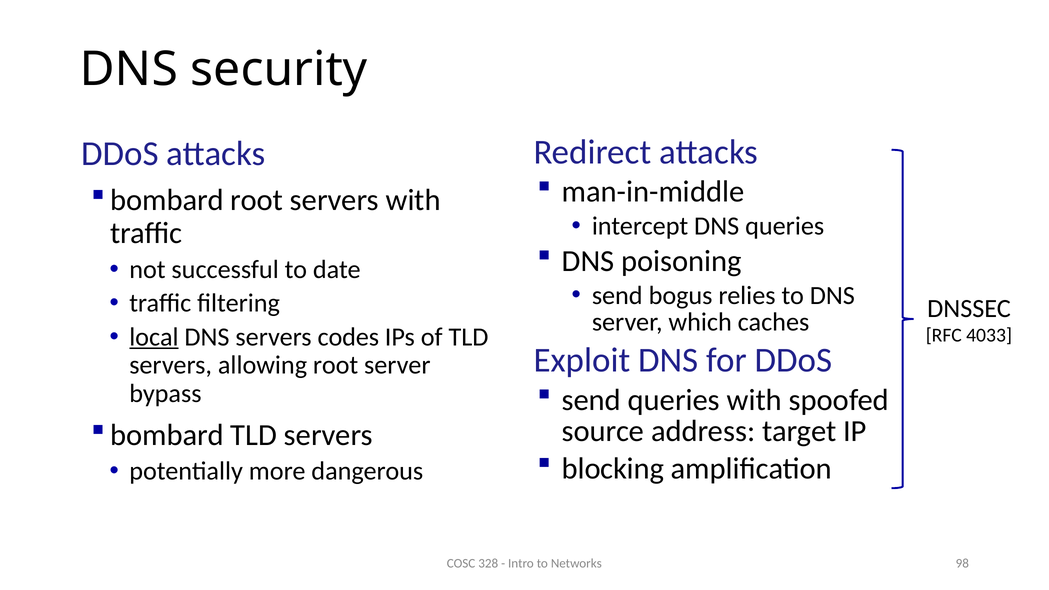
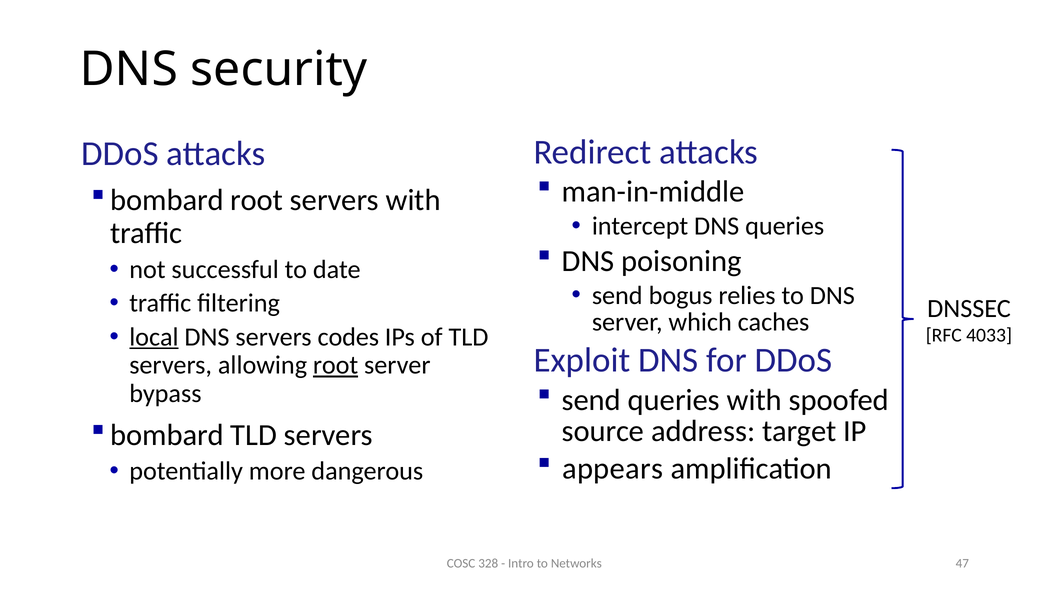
root underline: none -> present (336, 365)
blocking: blocking -> appears (613, 469)
98: 98 -> 47 (962, 563)
